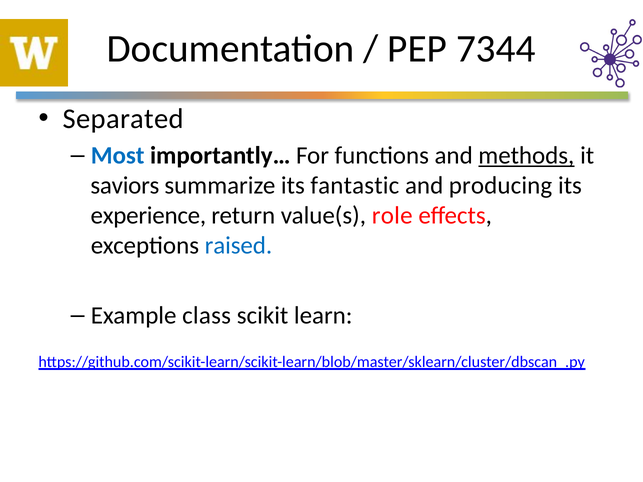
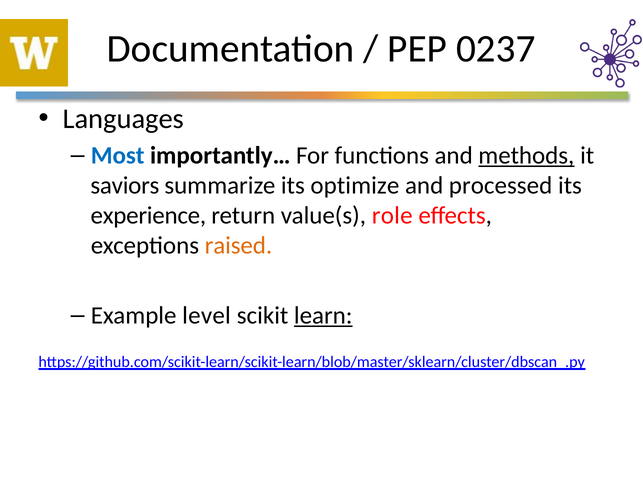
7344: 7344 -> 0237 (496, 49)
Separated: Separated -> Languages (123, 119)
fantastic: fantastic -> optimize (355, 186)
producing: producing -> processed (501, 186)
raised colour: blue -> orange (238, 246)
class: class -> level (207, 316)
learn underline: none -> present (323, 316)
